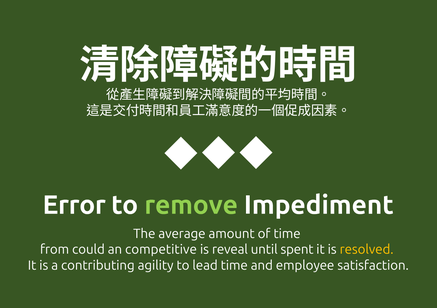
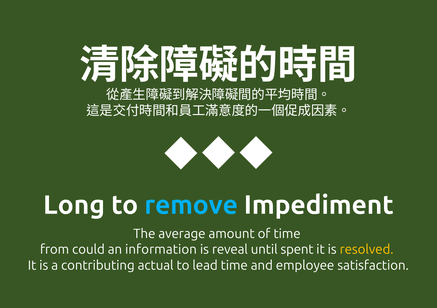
Error: Error -> Long (74, 205)
remove colour: light green -> light blue (191, 205)
competitive: competitive -> information (161, 249)
agility: agility -> actual (156, 265)
